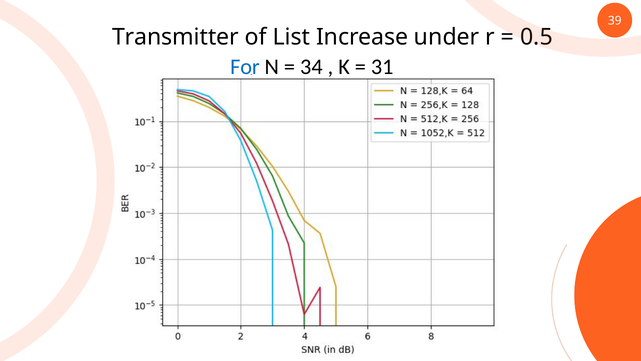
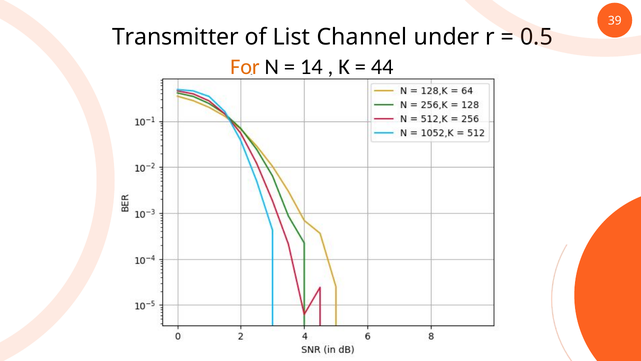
Increase: Increase -> Channel (362, 37)
For colour: blue -> orange (245, 67)
34: 34 -> 14 (311, 67)
31: 31 -> 44 (382, 67)
